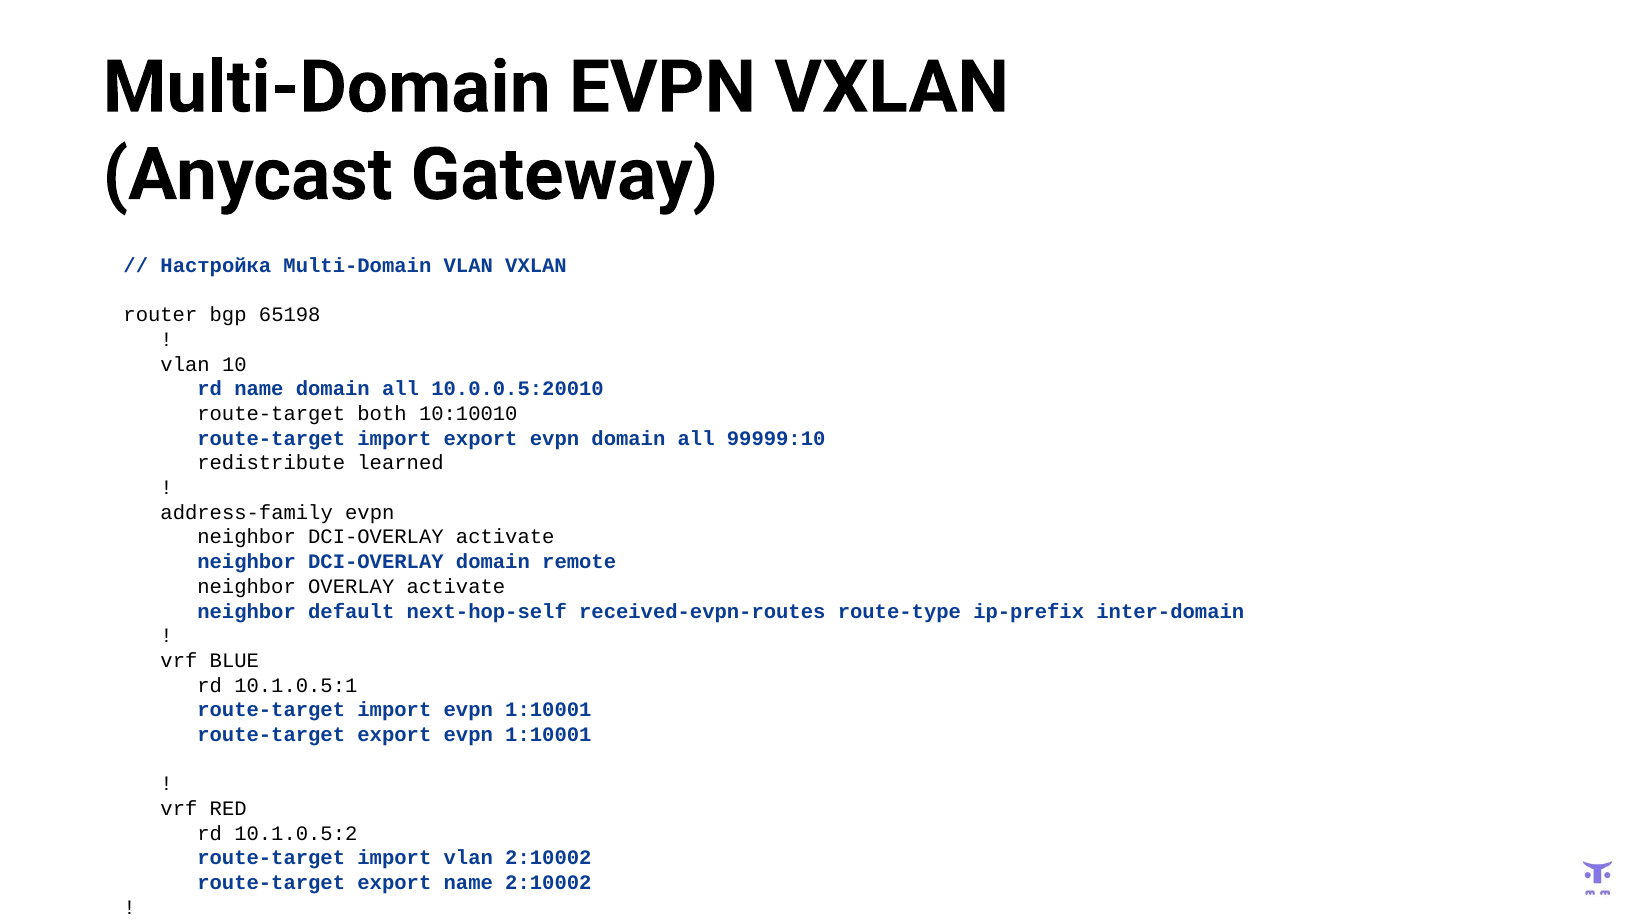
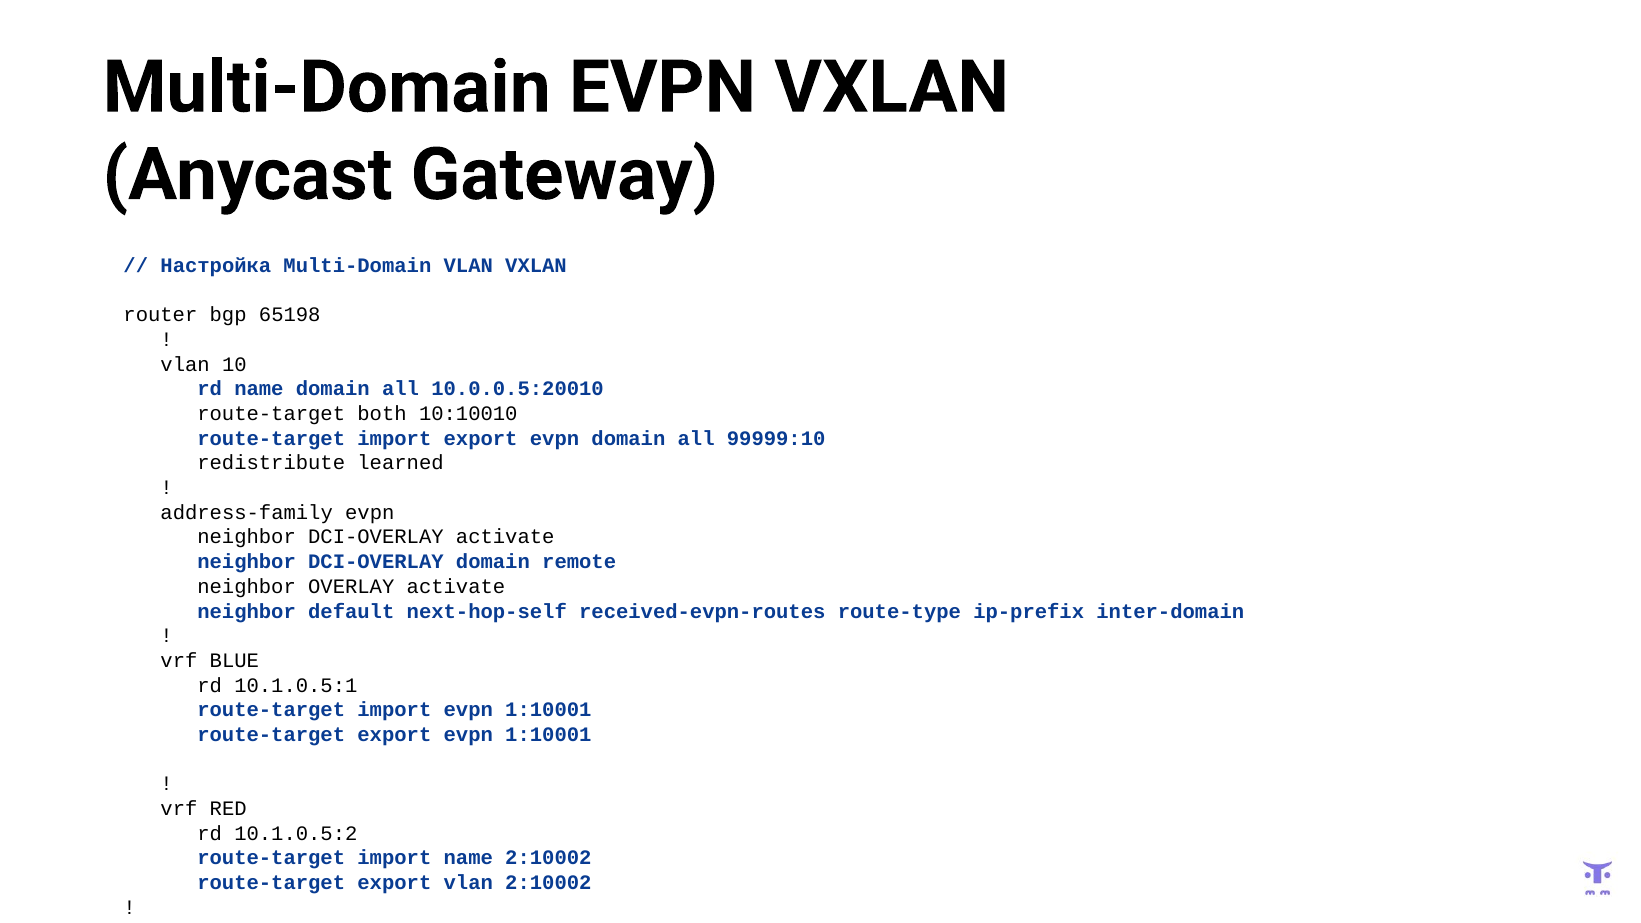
import vlan: vlan -> name (468, 858)
export name: name -> vlan (468, 883)
